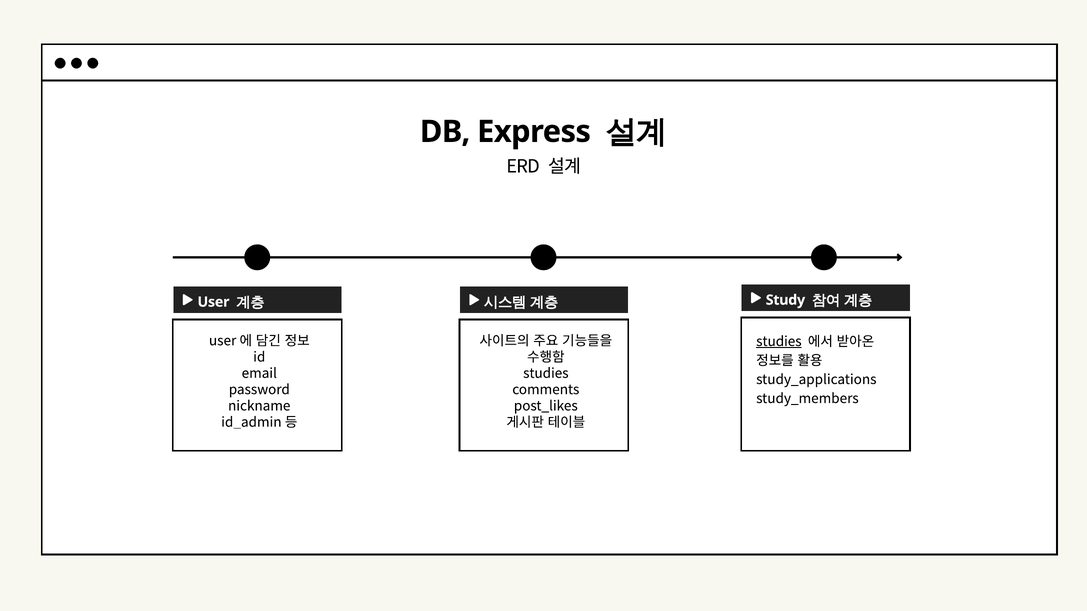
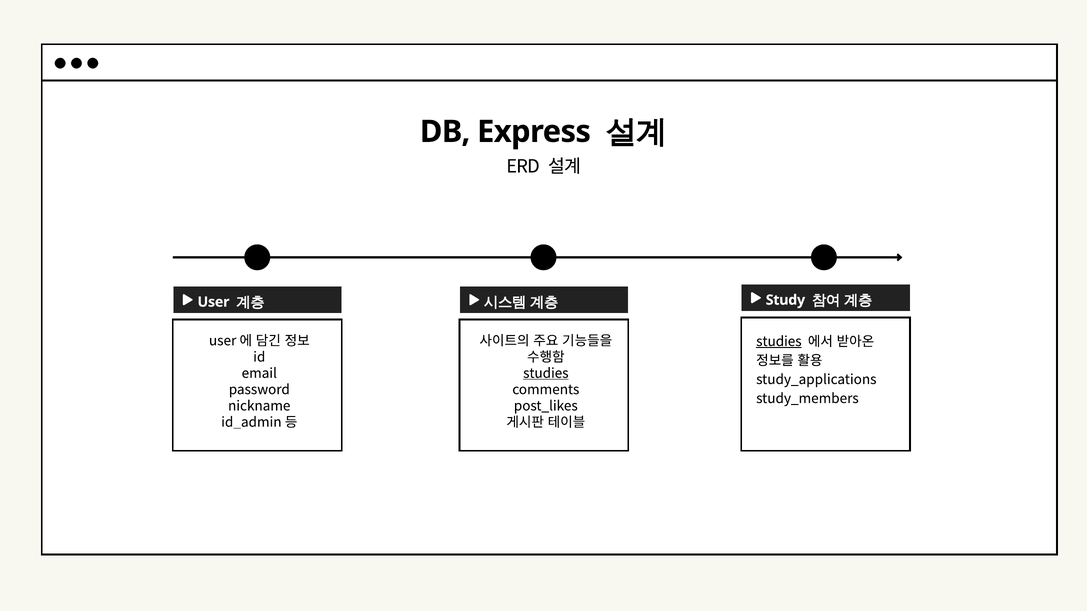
studies underline: none -> present (546, 374)
